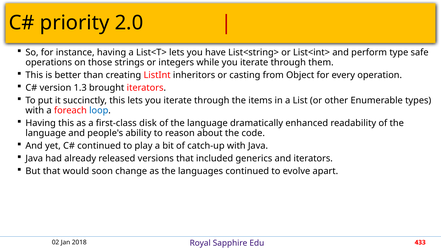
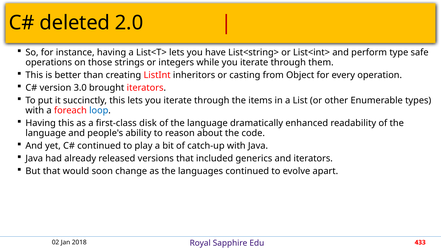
priority: priority -> deleted (75, 23)
1.3: 1.3 -> 3.0 (80, 88)
